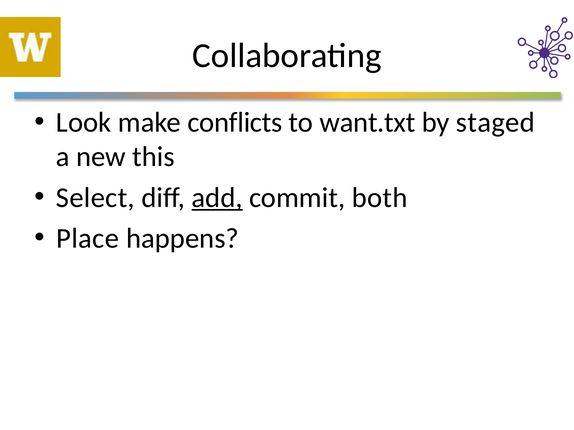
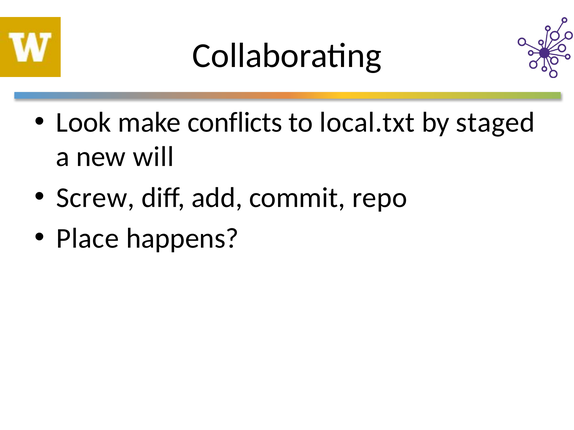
want.txt: want.txt -> local.txt (367, 123)
this: this -> will (153, 157)
Select: Select -> Screw (95, 198)
add underline: present -> none (217, 198)
both: both -> repo (380, 198)
